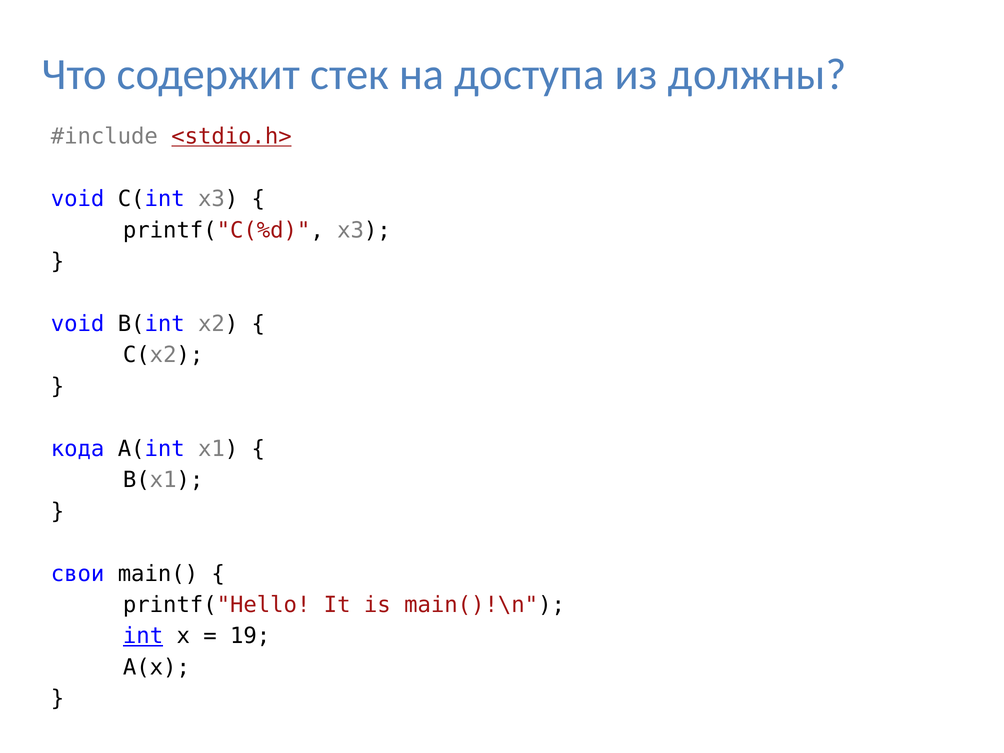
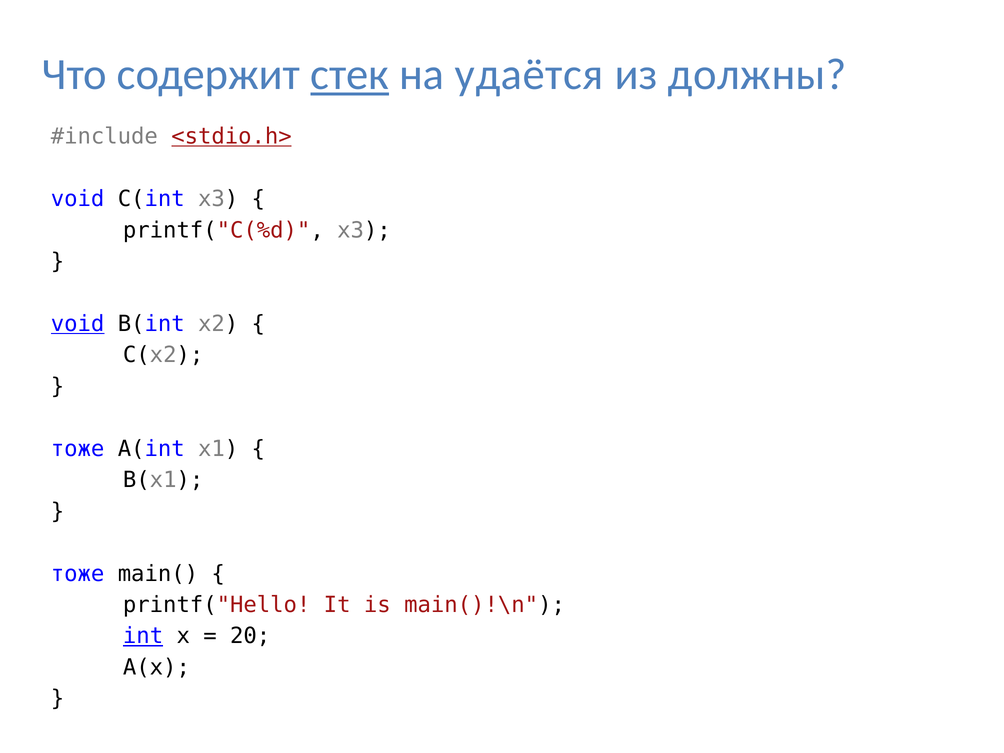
стек underline: none -> present (350, 75)
доступа: доступа -> удаётся (529, 75)
void underline: none -> present (78, 324)
кода: кода -> тоже (78, 449)
свои: свои -> тоже (78, 574)
19: 19 -> 20 (250, 636)
